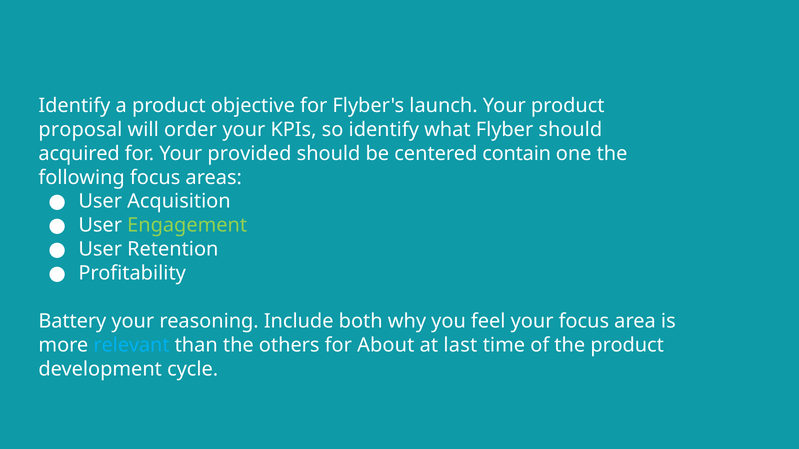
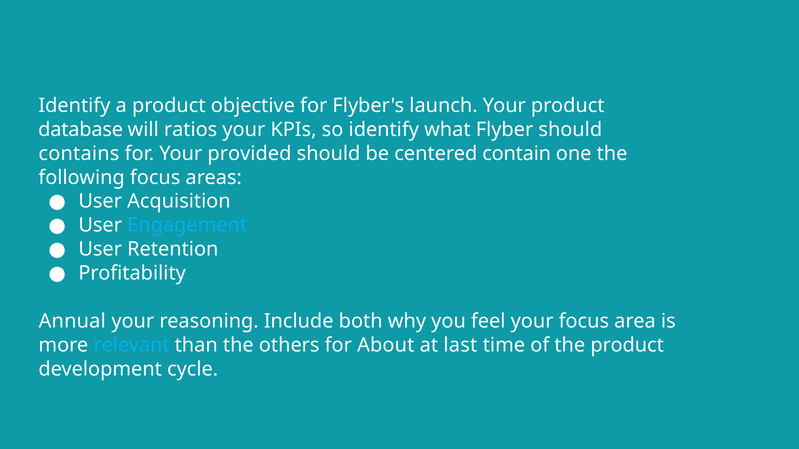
proposal: proposal -> database (81, 130)
order: order -> ratios (191, 130)
acquired: acquired -> contains (79, 154)
Engagement colour: light green -> light blue (187, 226)
Battery: Battery -> Annual (72, 321)
